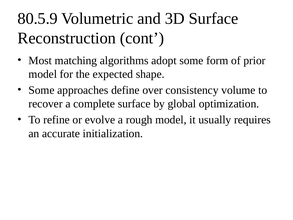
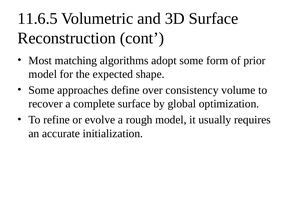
80.5.9: 80.5.9 -> 11.6.5 (38, 18)
